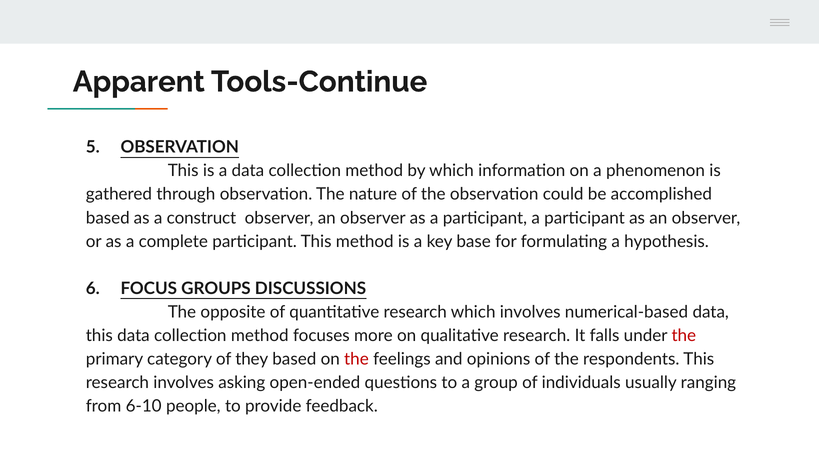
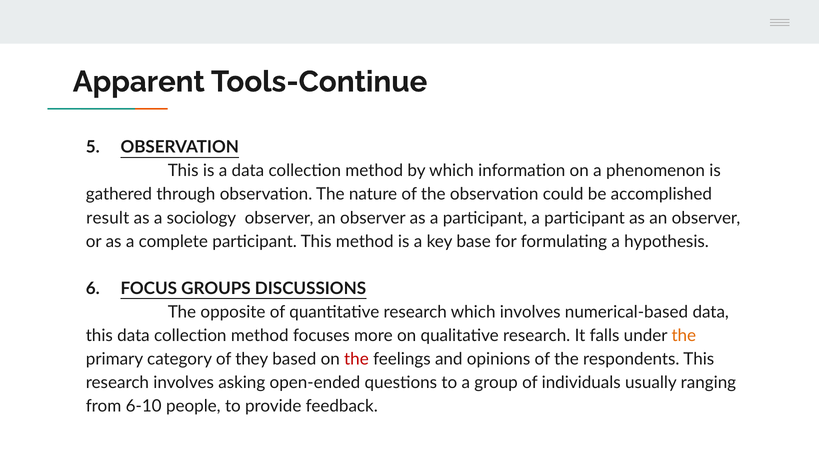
based: based -> result (108, 218)
construct: construct -> sociology (201, 218)
the colour: red -> orange (684, 335)
